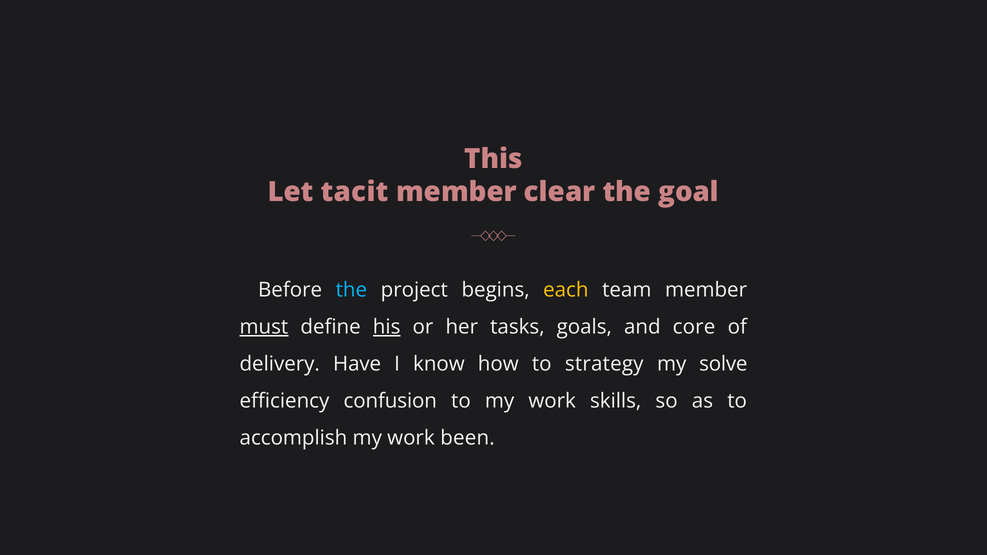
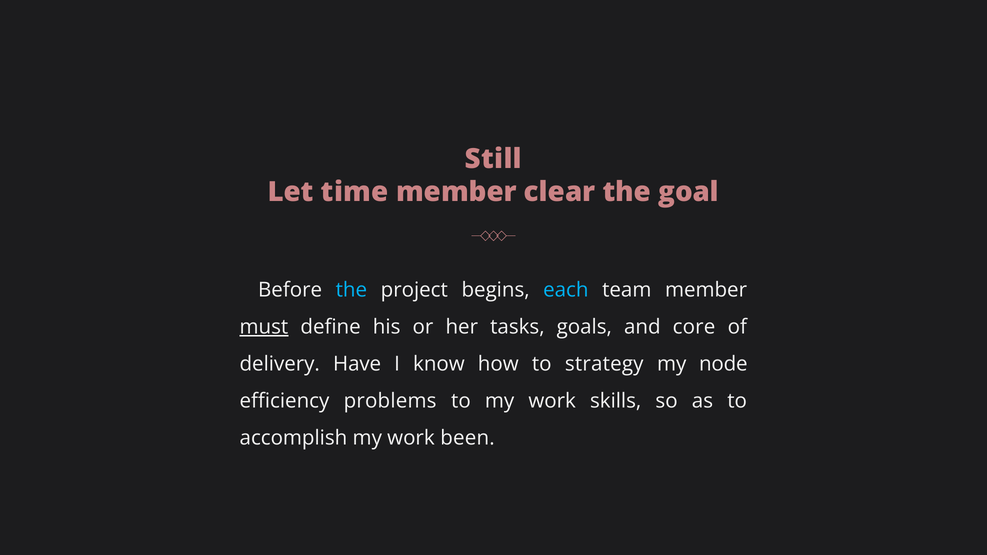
This: This -> Still (493, 159)
tacit: tacit -> time (355, 192)
each colour: yellow -> light blue (566, 290)
his underline: present -> none (387, 327)
solve: solve -> node (723, 364)
confusion: confusion -> problems (390, 401)
